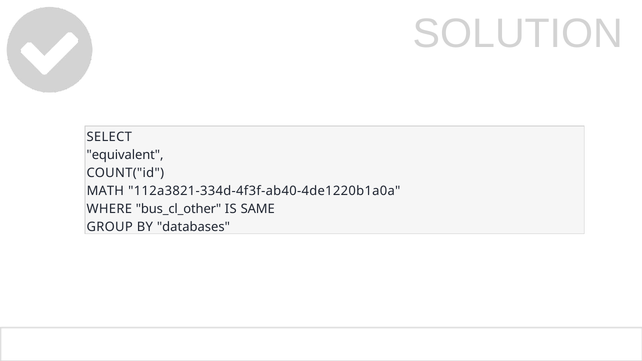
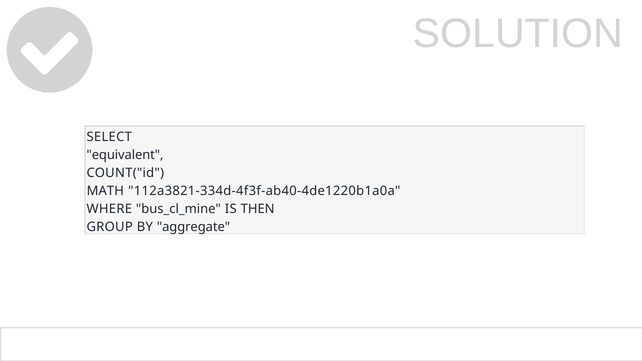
bus_cl_other: bus_cl_other -> bus_cl_mine (178, 209)
SAME: SAME -> THEN (258, 209)
databases: databases -> aggregate (193, 227)
